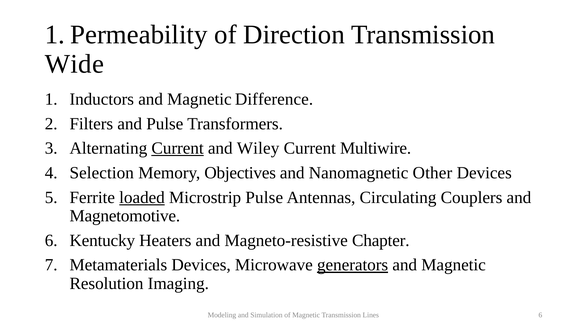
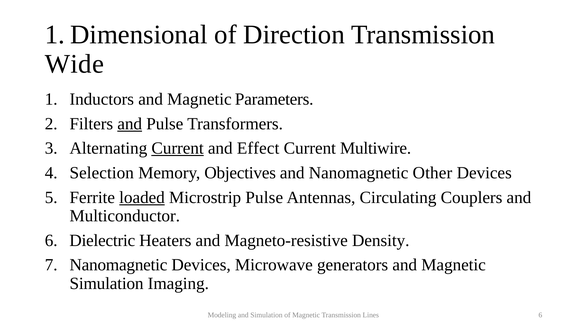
Permeability: Permeability -> Dimensional (139, 35)
Difference: Difference -> Parameters (274, 99)
and underline: none -> present (130, 124)
Wiley: Wiley -> Effect (258, 148)
Magnetomotive: Magnetomotive -> Multiconductor (125, 216)
Kentucky: Kentucky -> Dielectric (102, 241)
Chapter: Chapter -> Density (381, 241)
Metamaterials: Metamaterials -> Nanomagnetic (118, 265)
generators underline: present -> none (353, 265)
Resolution: Resolution -> Simulation (107, 284)
